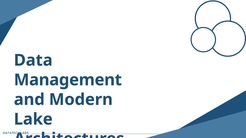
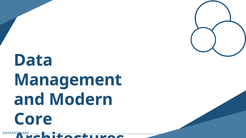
Lake: Lake -> Core (33, 119)
